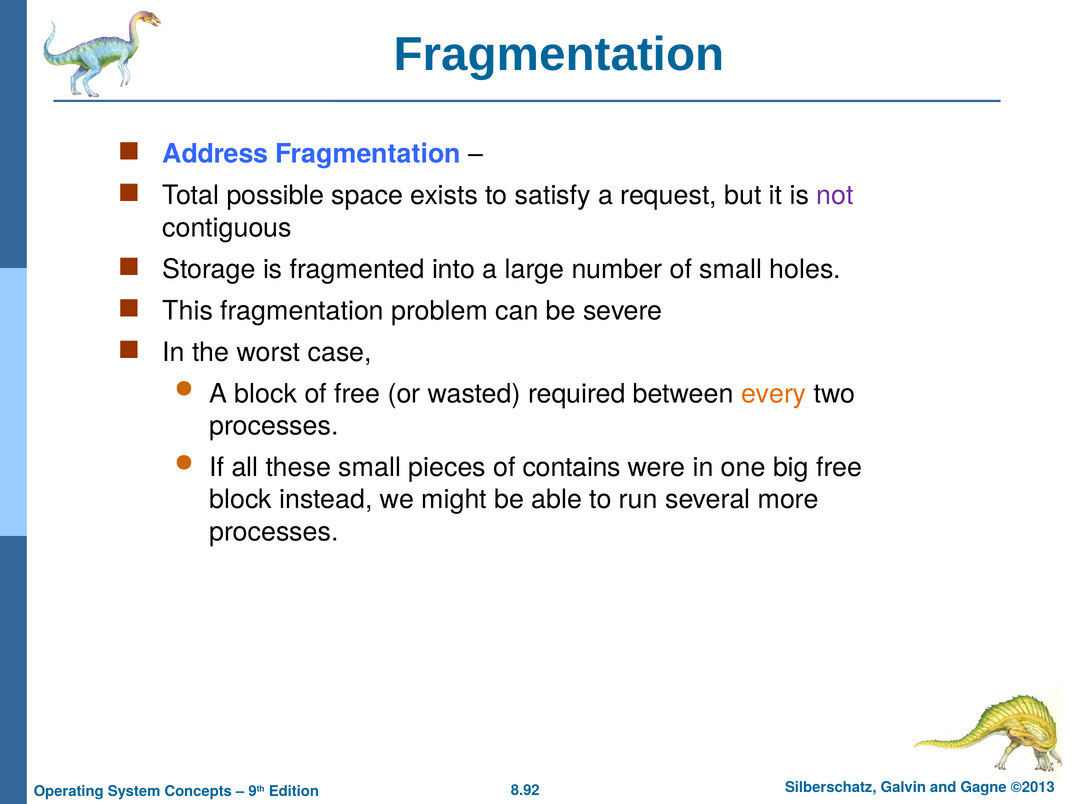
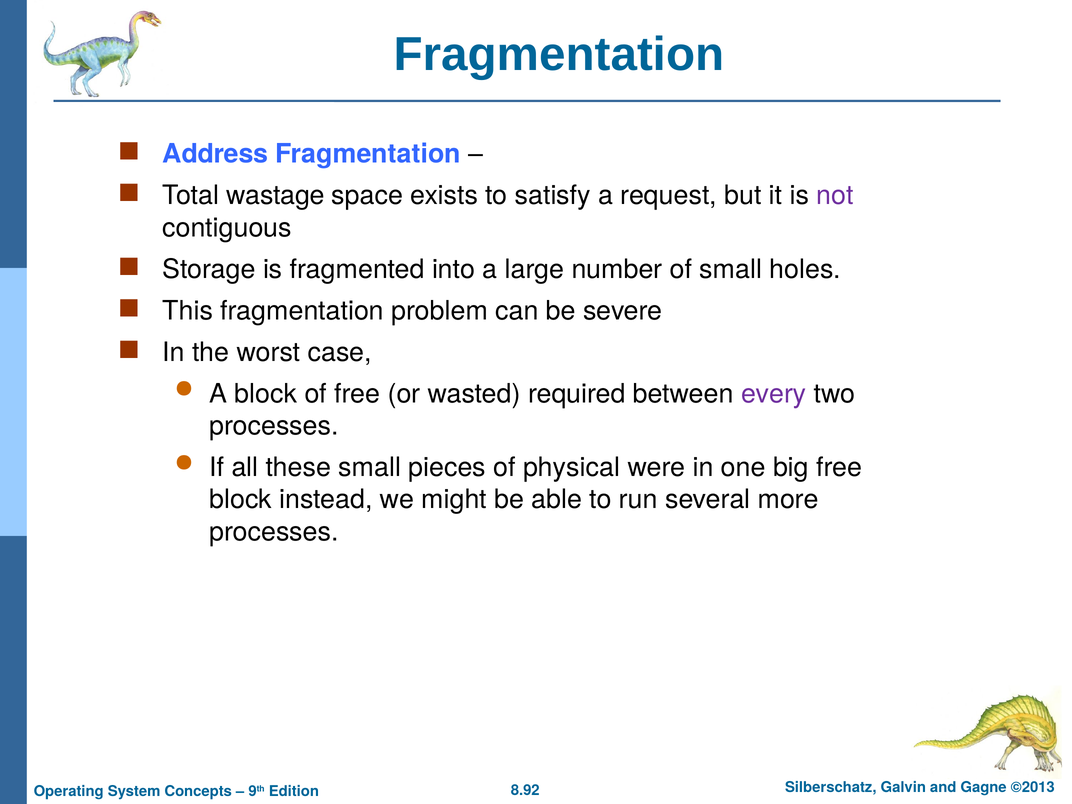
possible: possible -> wastage (275, 196)
every colour: orange -> purple (774, 394)
contains: contains -> physical (572, 467)
